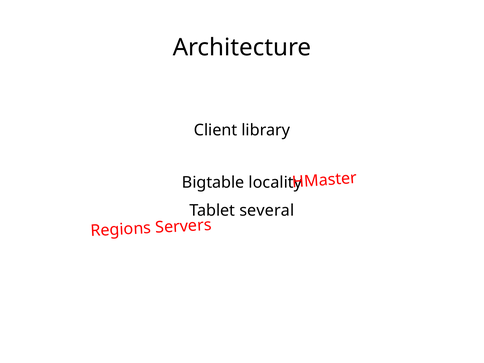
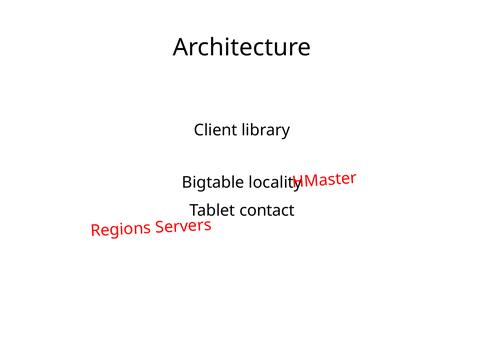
several: several -> contact (267, 211)
